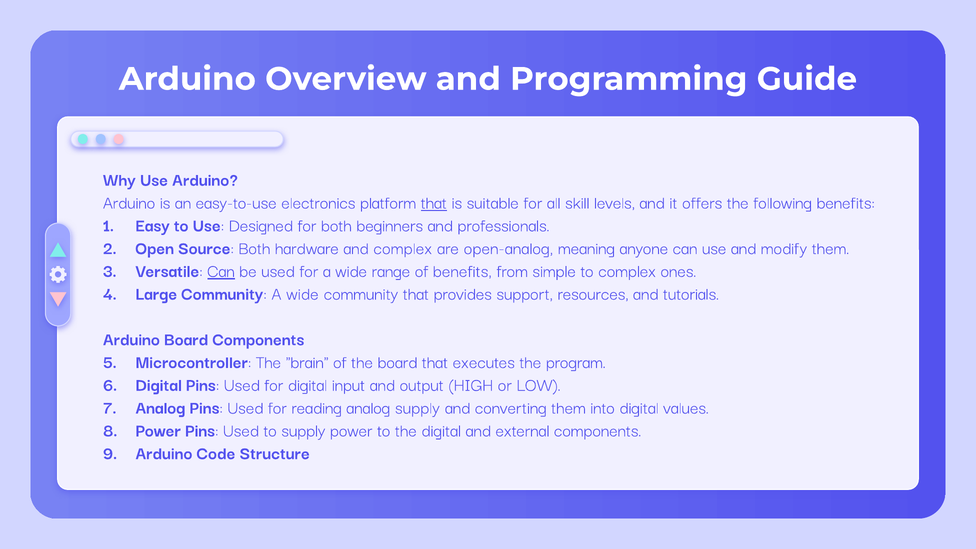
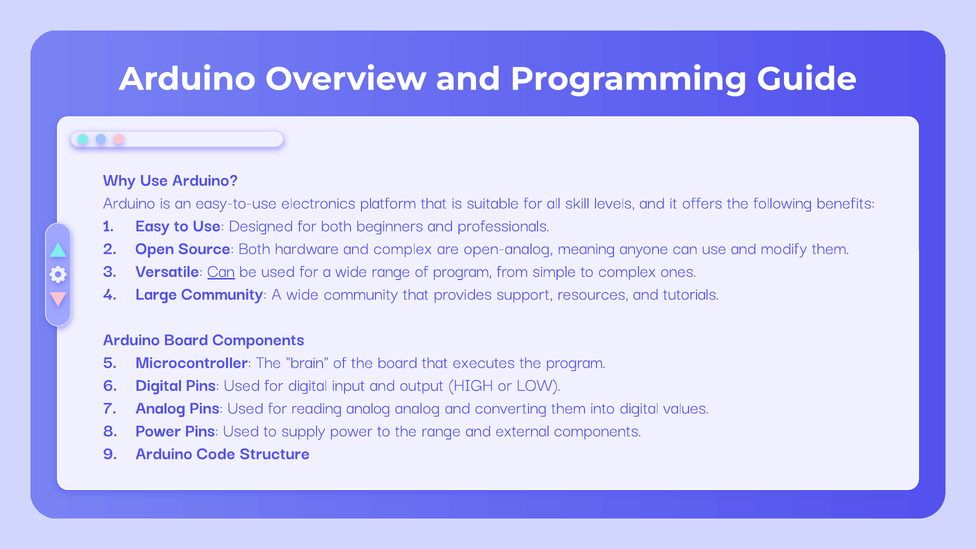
that underline: present -> none (434, 202)
of benefits: benefits -> program (462, 271)
analog supply: supply -> analog (417, 407)
the digital: digital -> range (441, 430)
